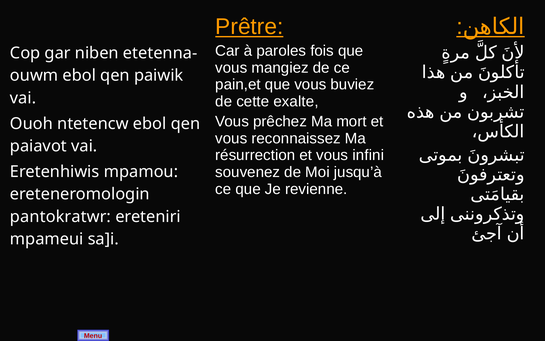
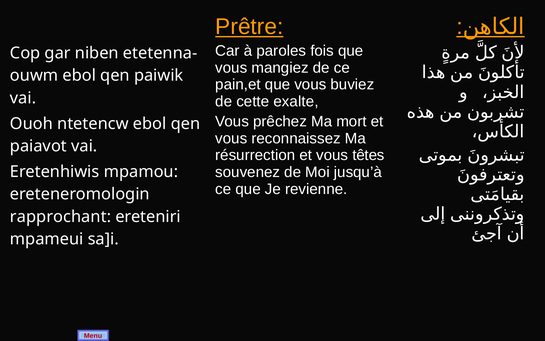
infini: infini -> têtes (368, 155)
pantokratwr: pantokratwr -> rapprochant (61, 216)
